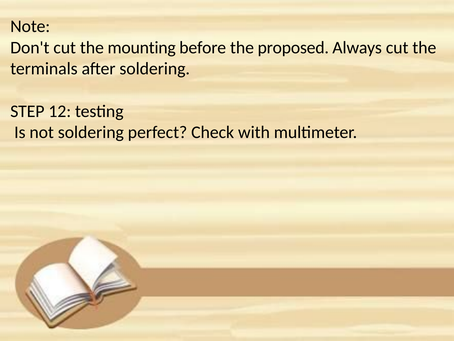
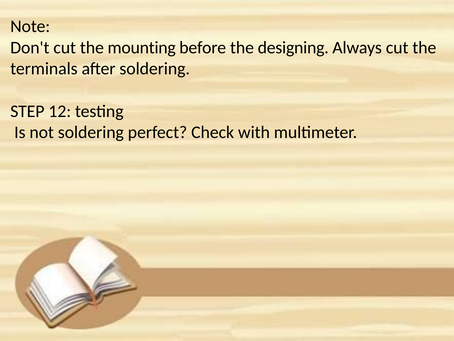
proposed: proposed -> designing (293, 47)
